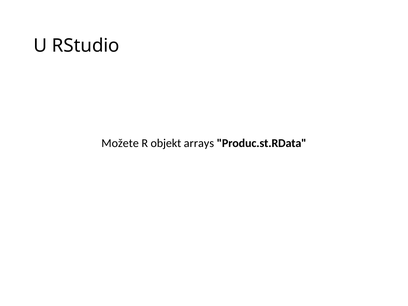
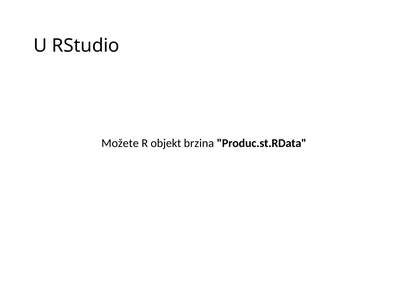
arrays: arrays -> brzina (199, 143)
